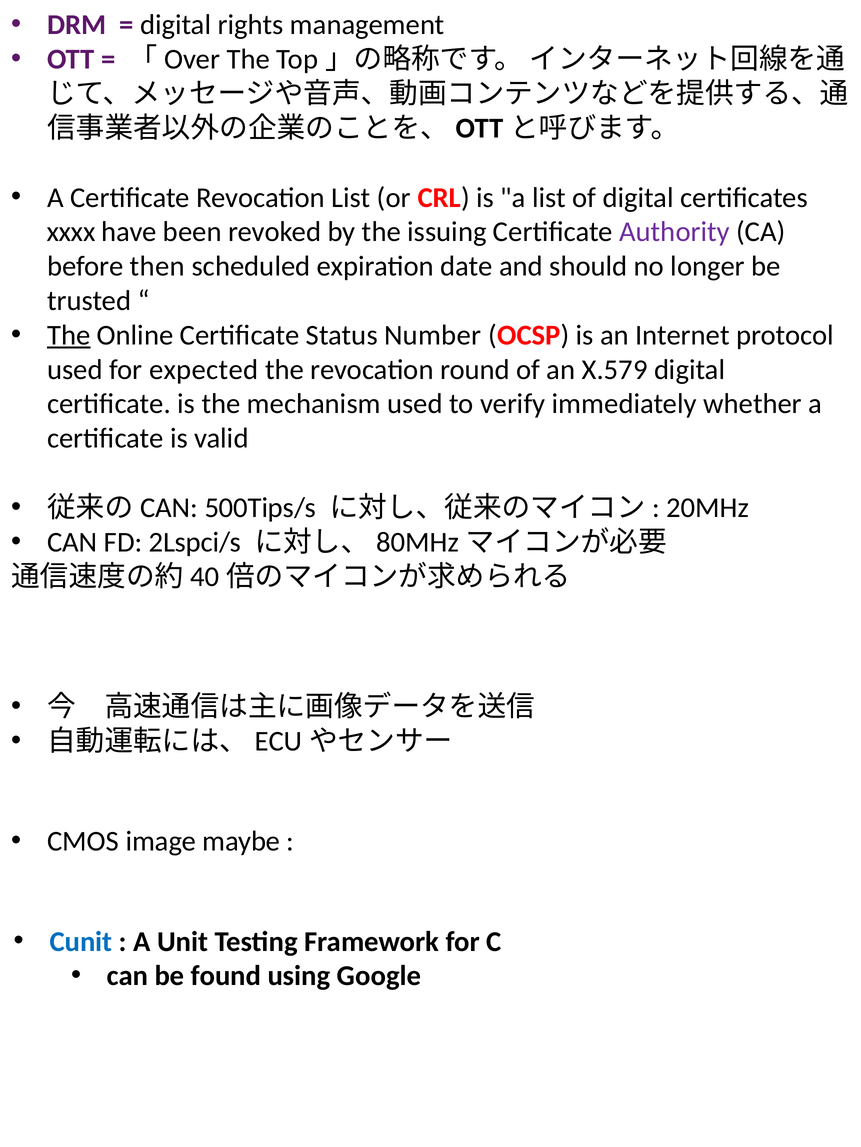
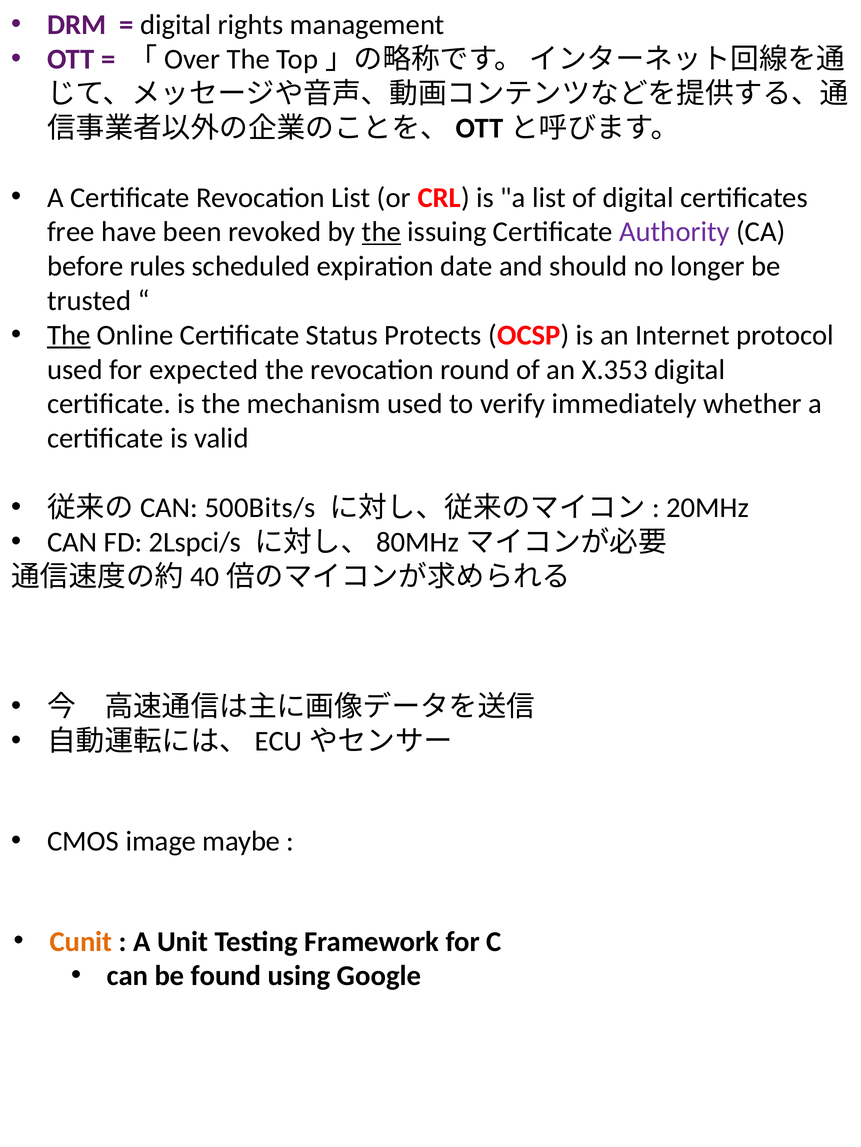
xxxx: xxxx -> free (71, 232)
the underline: none -> present (381, 232)
then: then -> rules (158, 267)
Number: Number -> Protects (433, 335)
X.579: X.579 -> X.353 (615, 370)
500Tips/s: 500Tips/s -> 500Bits/s (260, 508)
Cunit colour: blue -> orange (81, 942)
